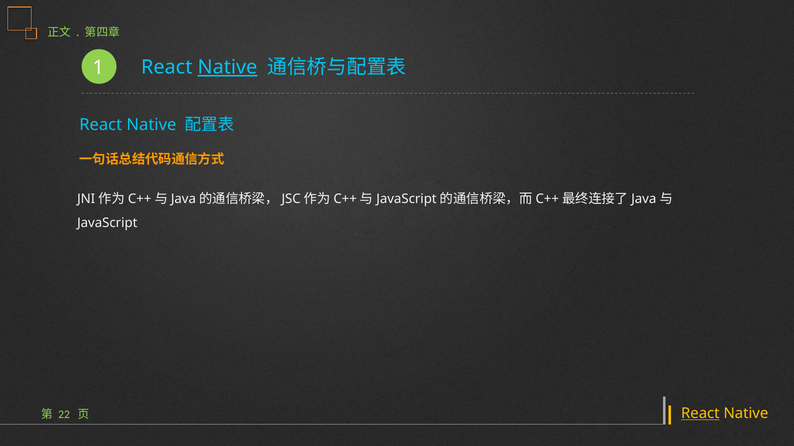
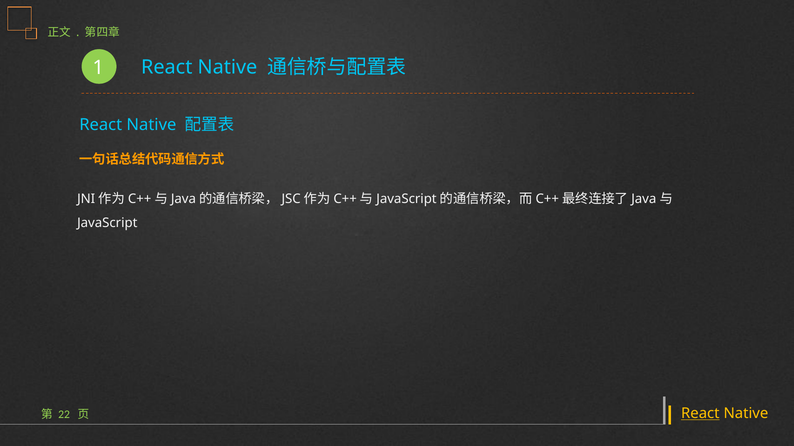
Native underline: present -> none (227, 67)
